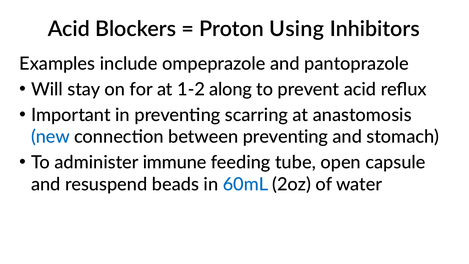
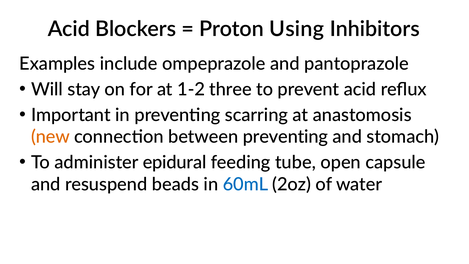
along: along -> three (230, 89)
new colour: blue -> orange (50, 137)
immune: immune -> epidural (175, 162)
